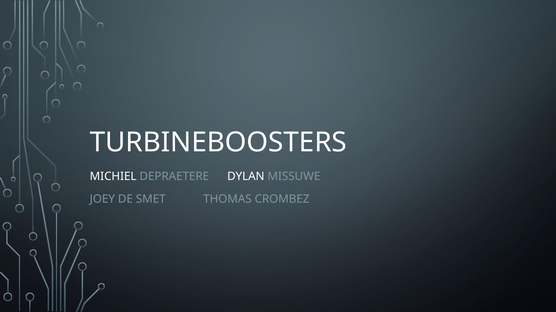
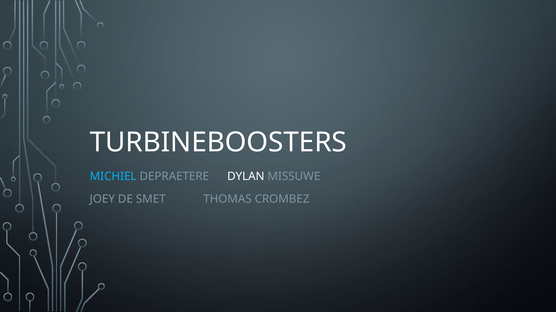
MICHIEL colour: white -> light blue (113, 177)
